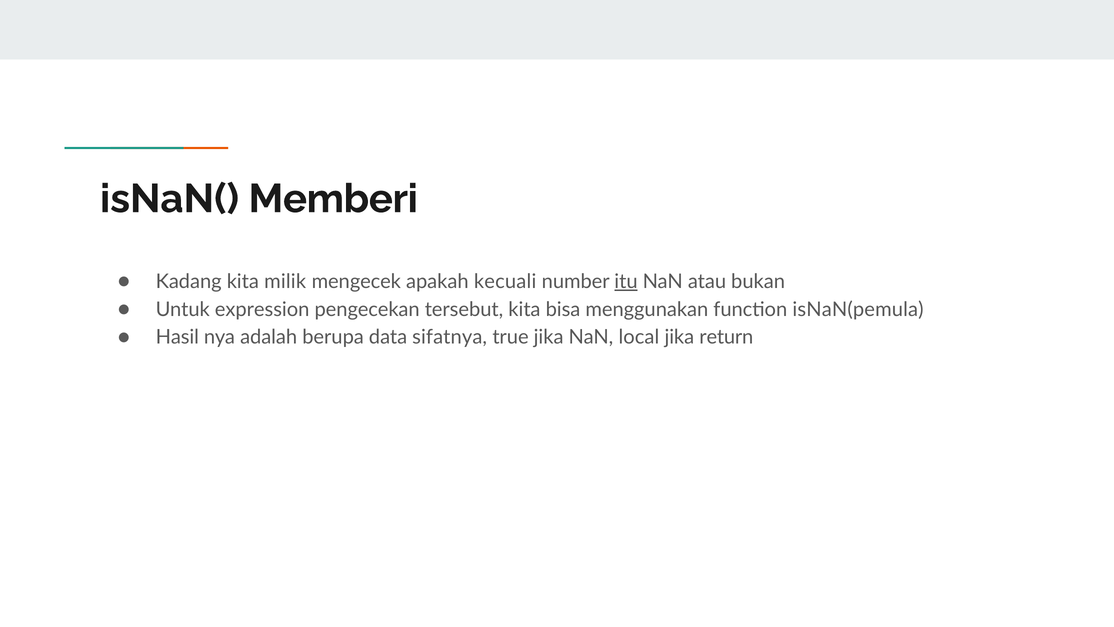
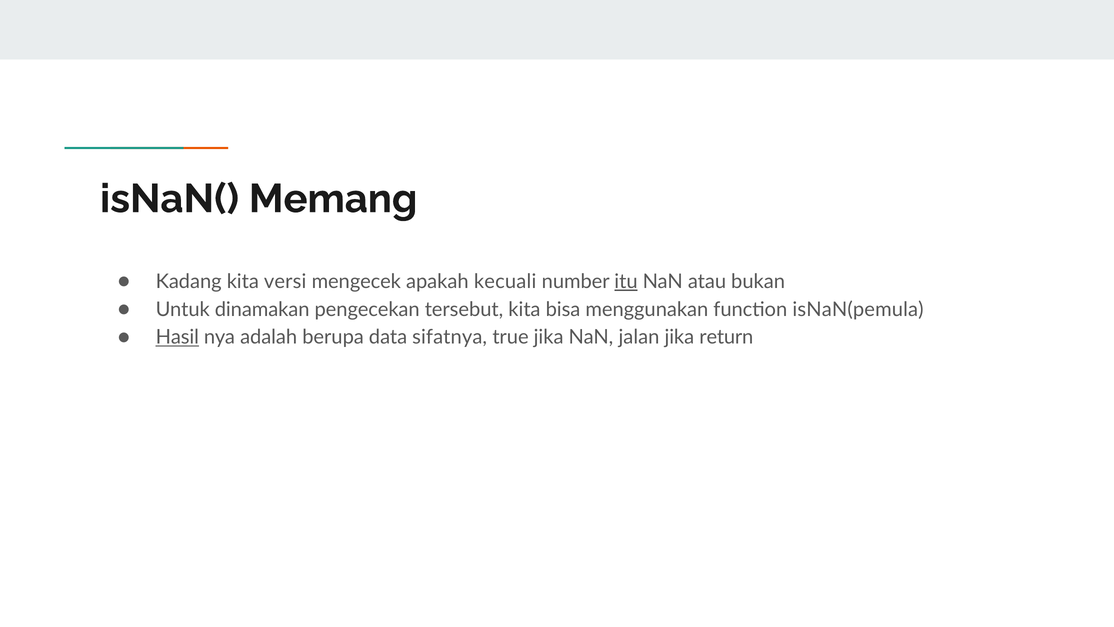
Memberi: Memberi -> Memang (333, 199)
milik: milik -> versi (285, 282)
expression: expression -> dinamakan (262, 309)
Hasil underline: none -> present (177, 337)
local: local -> jalan (639, 337)
